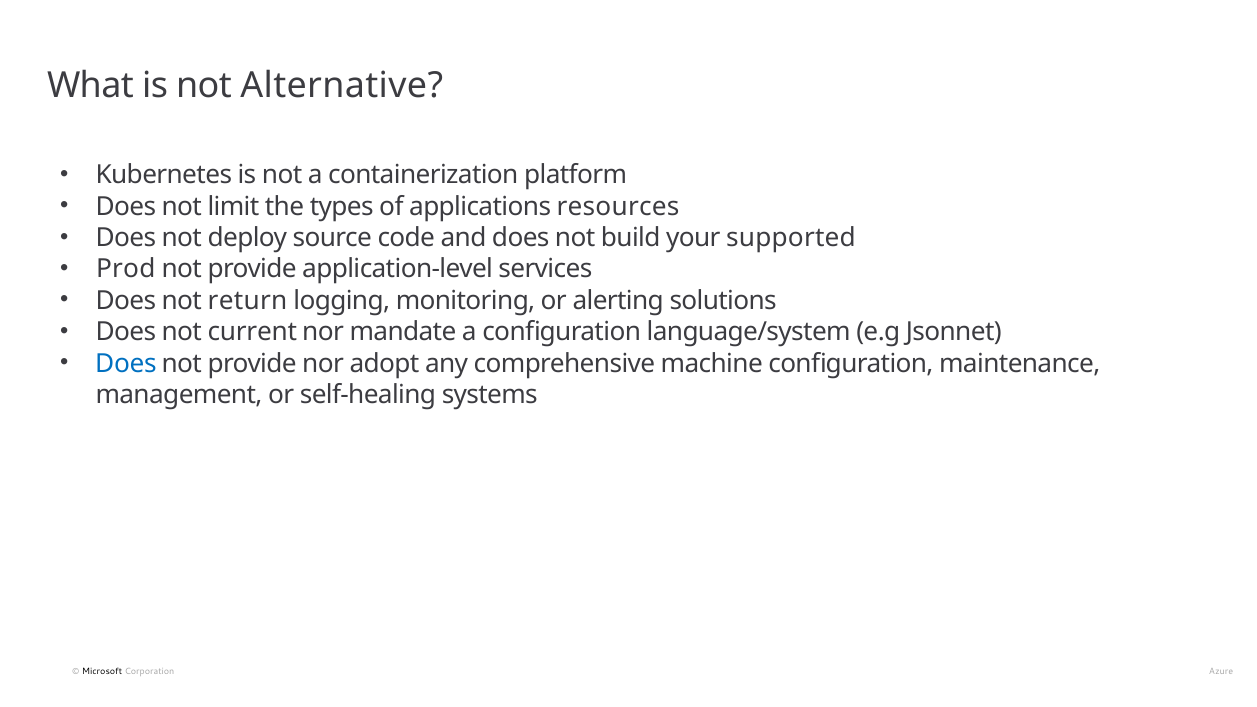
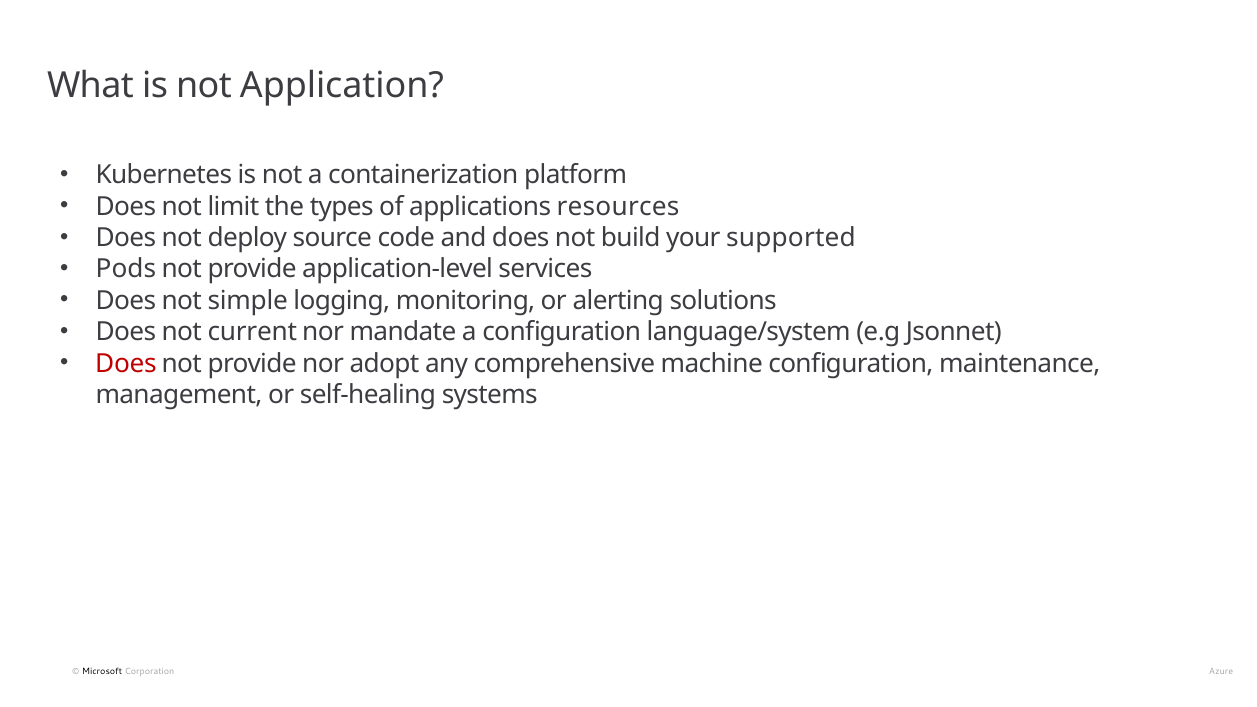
Alternative: Alternative -> Application (342, 86)
Prod: Prod -> Pods (126, 269)
return: return -> simple (248, 301)
Does colour: blue -> red (126, 364)
